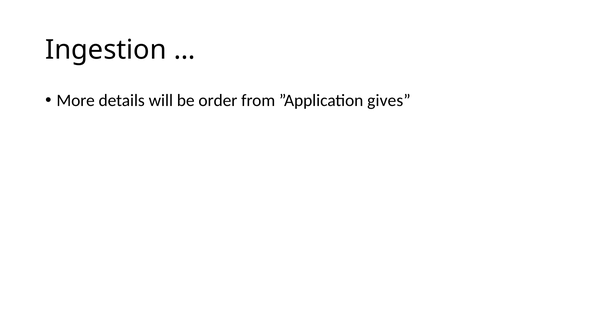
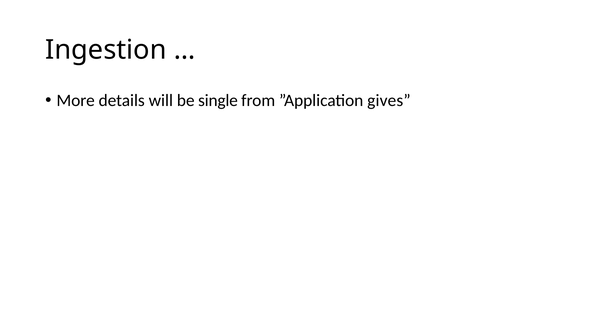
order: order -> single (218, 100)
